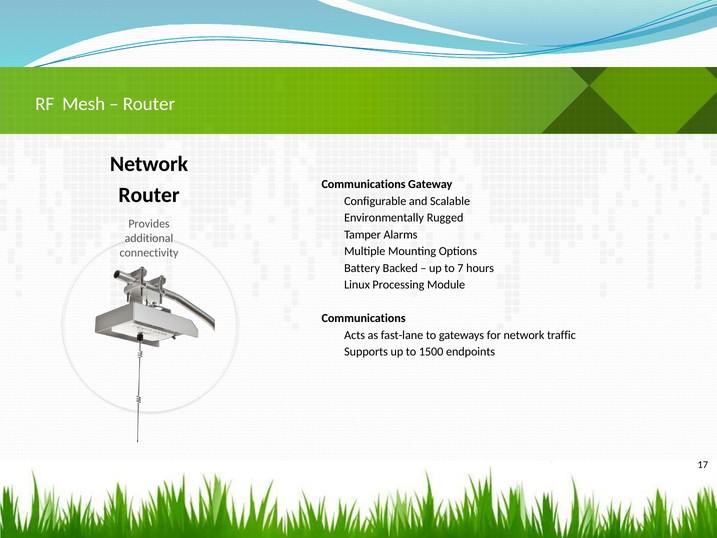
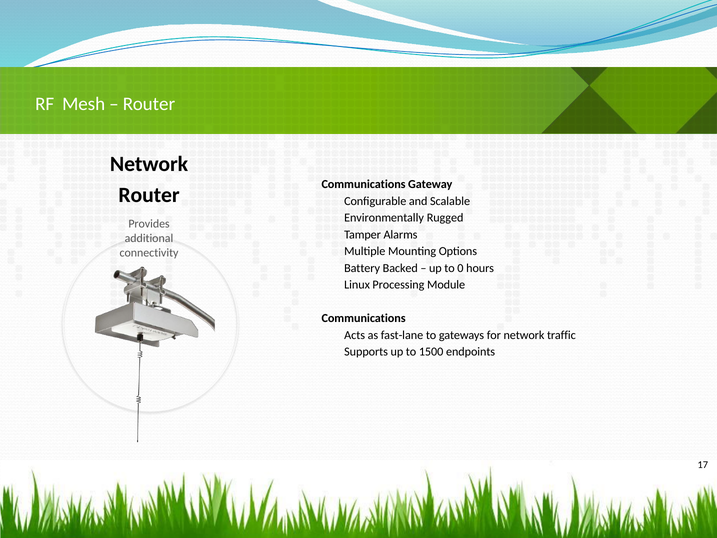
7: 7 -> 0 (460, 268)
